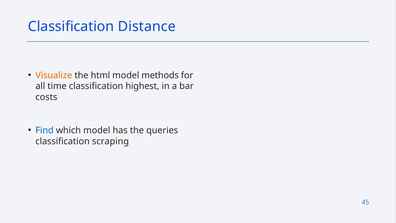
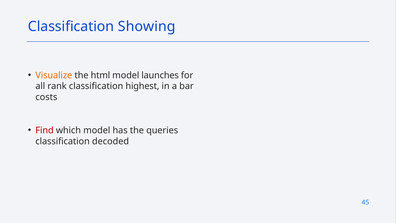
Distance: Distance -> Showing (147, 26)
methods: methods -> launches (160, 75)
time: time -> rank (57, 86)
Find colour: blue -> red (45, 130)
scraping: scraping -> decoded (111, 141)
